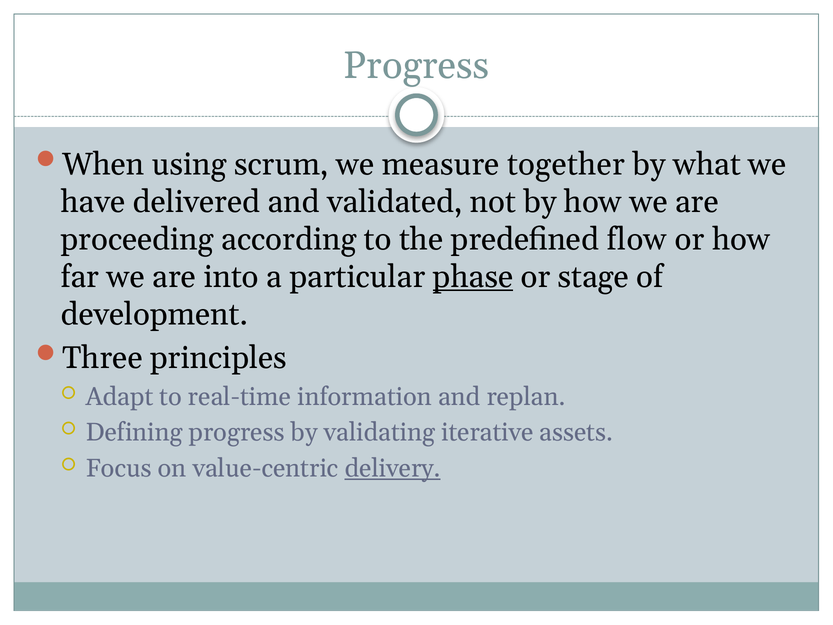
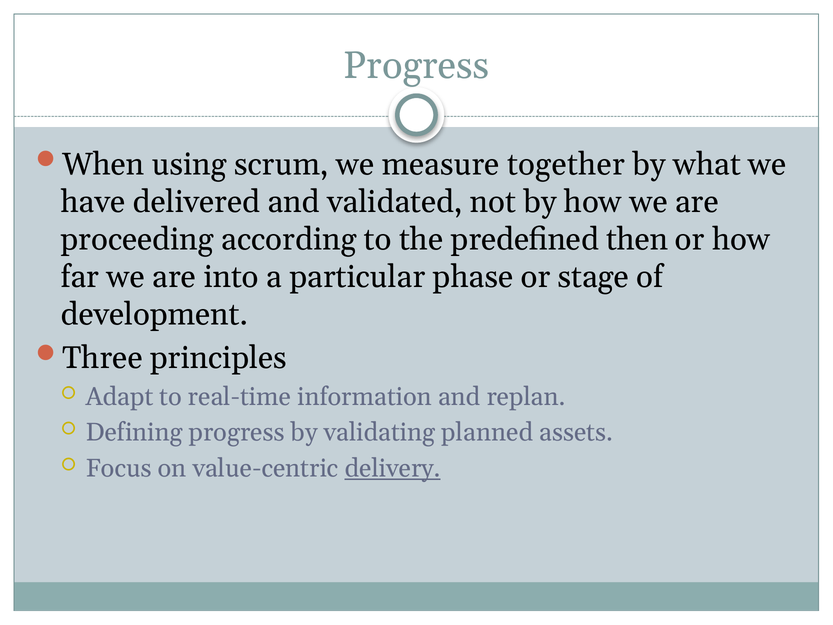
flow: flow -> then (637, 239)
phase underline: present -> none (473, 277)
iterative: iterative -> planned (487, 432)
